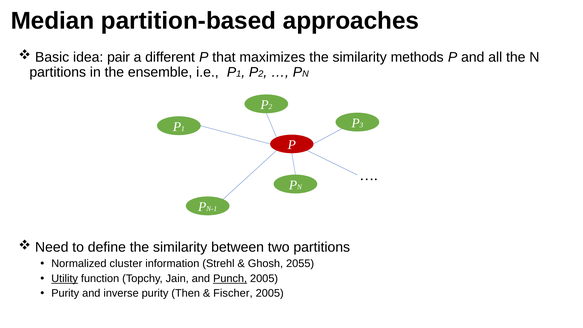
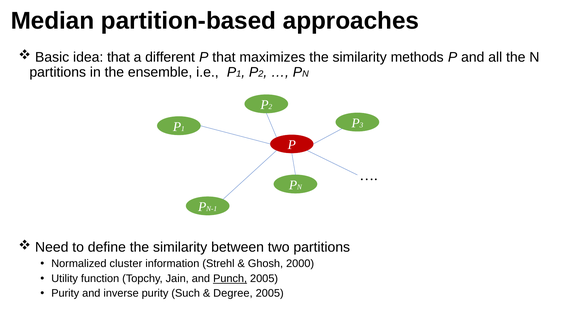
idea pair: pair -> that (119, 57)
2055: 2055 -> 2000 (300, 264)
Utility underline: present -> none (65, 278)
Then: Then -> Such (186, 293)
Fischer: Fischer -> Degree (233, 293)
